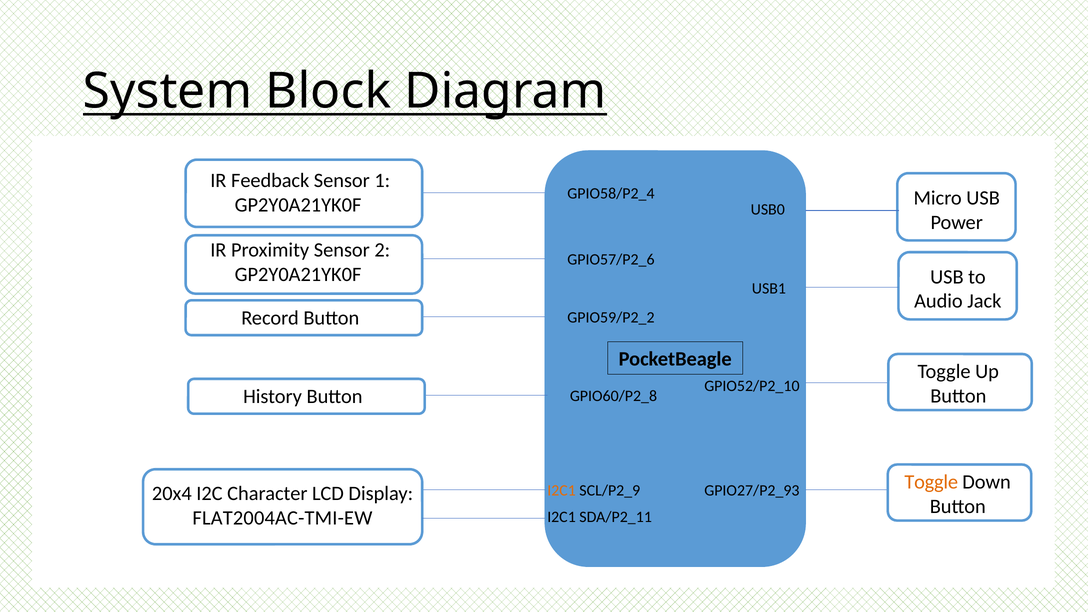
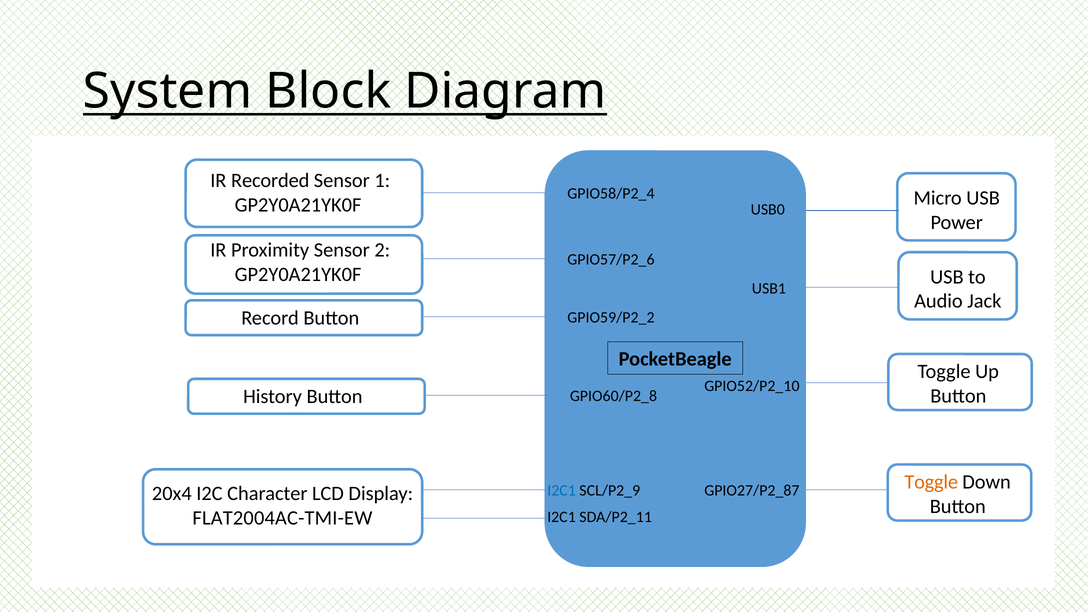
Feedback: Feedback -> Recorded (270, 180)
I2C1 colour: orange -> blue (562, 491)
GPIO27/P2_93: GPIO27/P2_93 -> GPIO27/P2_87 (752, 490)
